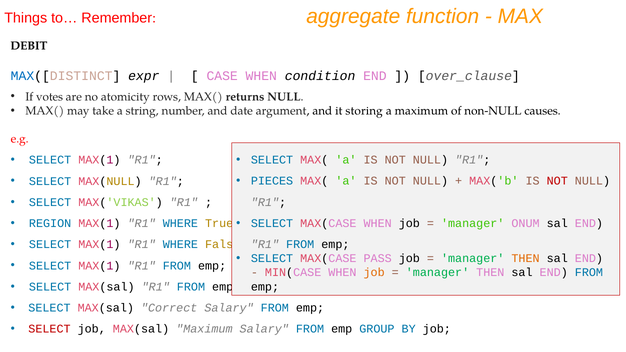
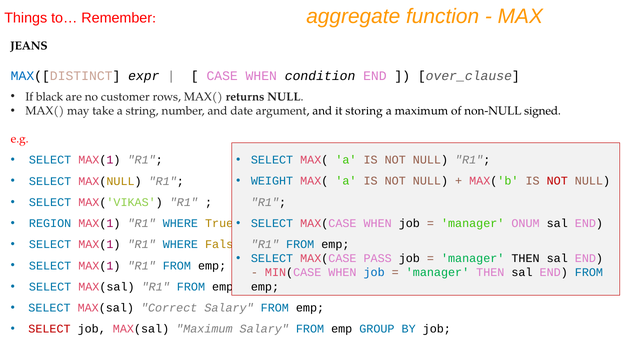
DEBIT: DEBIT -> JEANS (29, 46)
votes: votes -> black (50, 97)
atomicity: atomicity -> customer (125, 97)
causes: causes -> signed (543, 111)
PIECES: PIECES -> WEIGHT (272, 181)
THEN colour: orange -> black (526, 259)
job colour: orange -> blue (374, 273)
